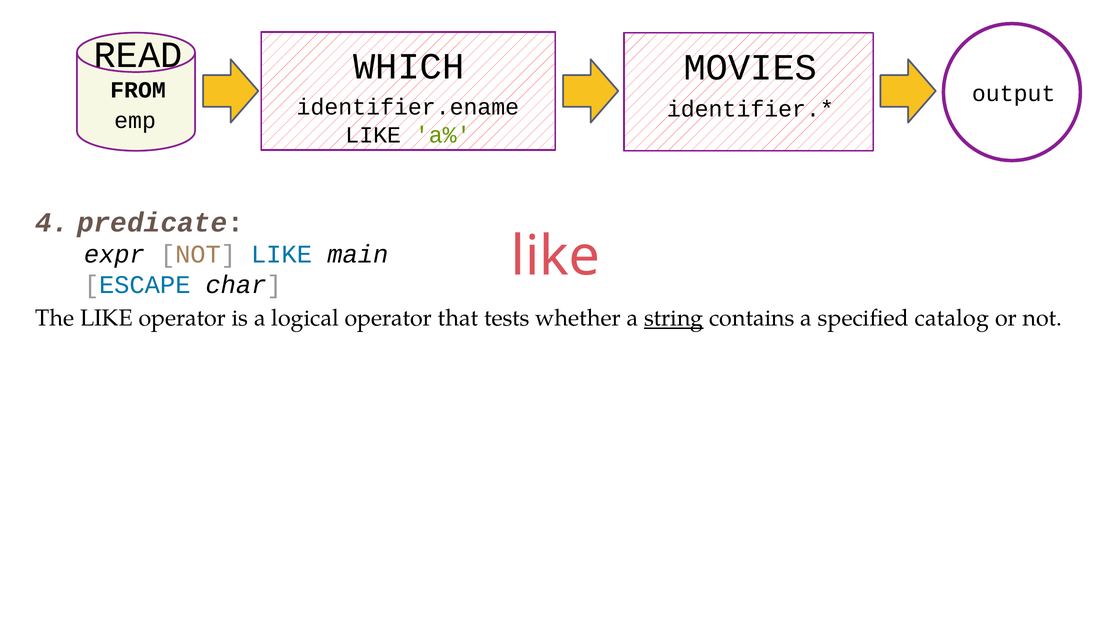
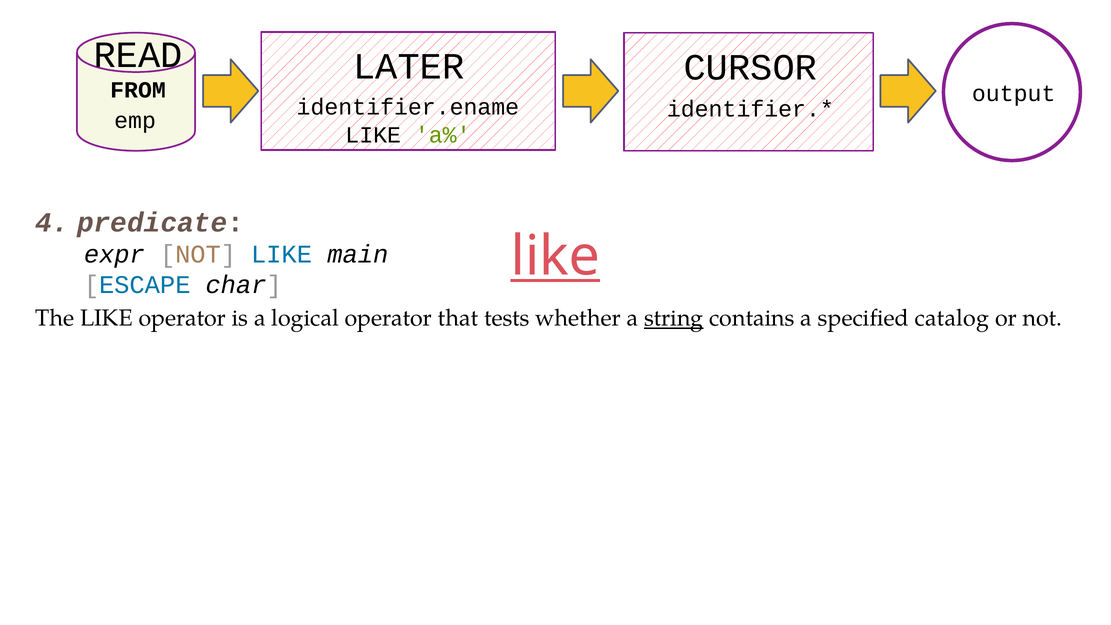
WHICH: WHICH -> LATER (409, 67)
MOVIES: MOVIES -> CURSOR (750, 67)
like underline: none -> present (555, 257)
